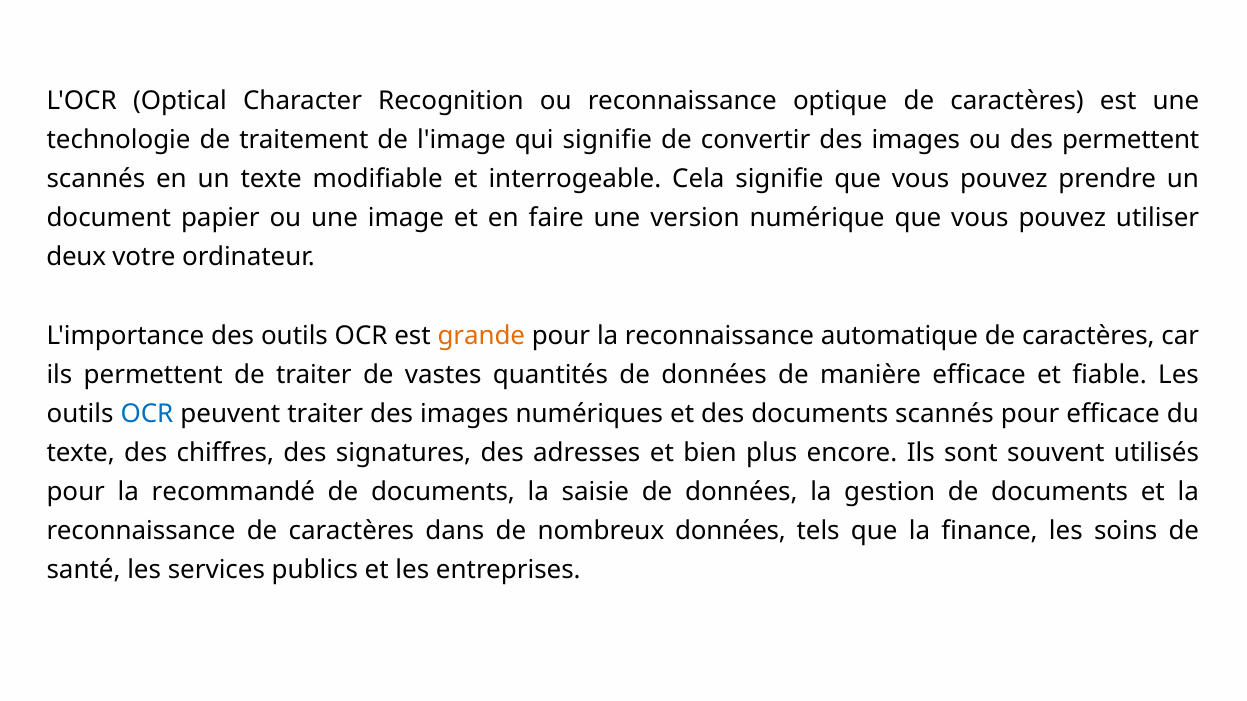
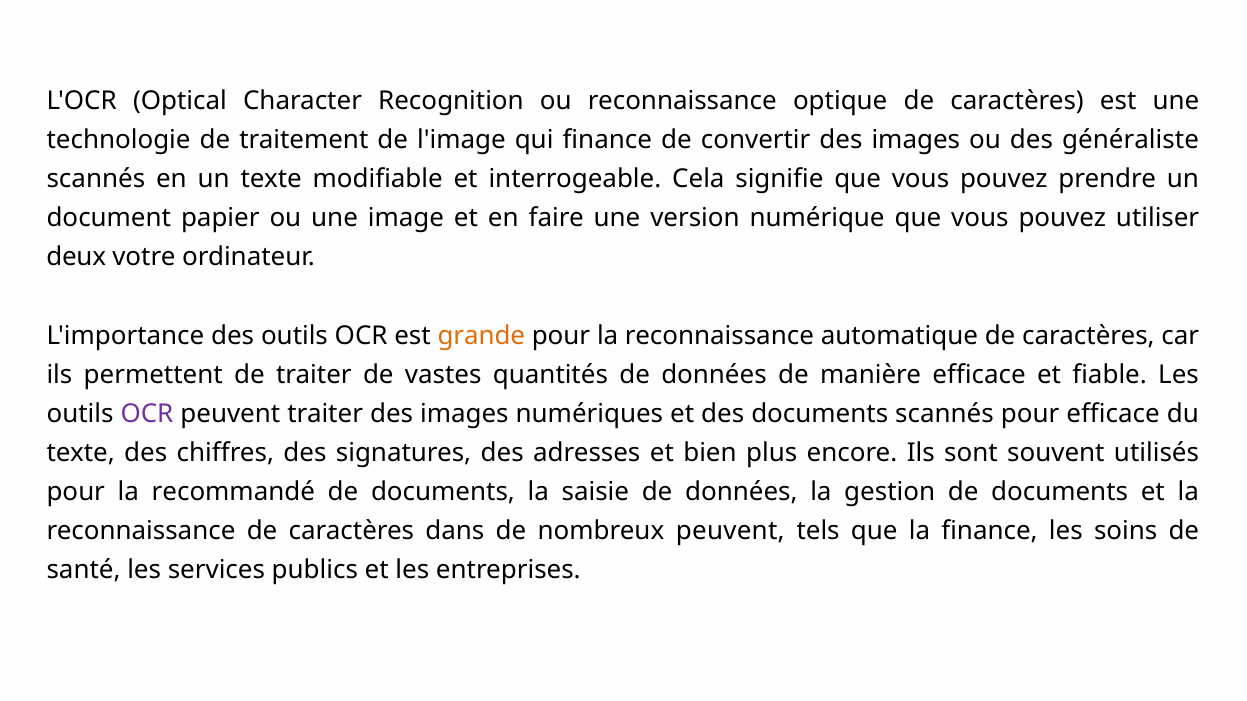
qui signifie: signifie -> finance (607, 140)
des permettent: permettent -> généraliste (1131, 140)
OCR colour: blue -> purple (147, 414)
nombreux données: données -> peuvent (730, 532)
